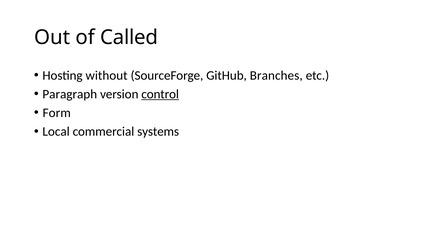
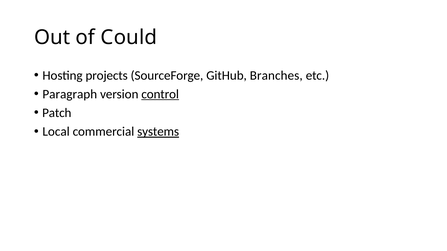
Called: Called -> Could (129, 38)
without: without -> projects (107, 76)
Form: Form -> Patch (57, 113)
systems underline: none -> present (158, 132)
